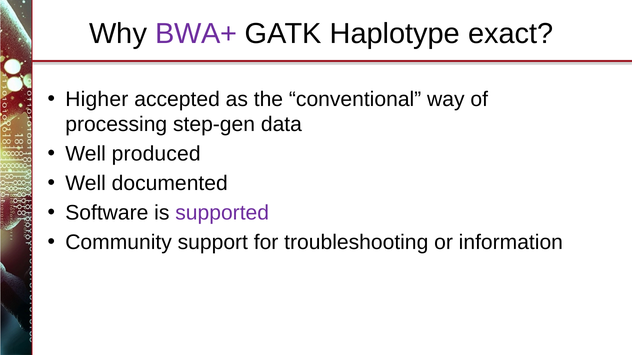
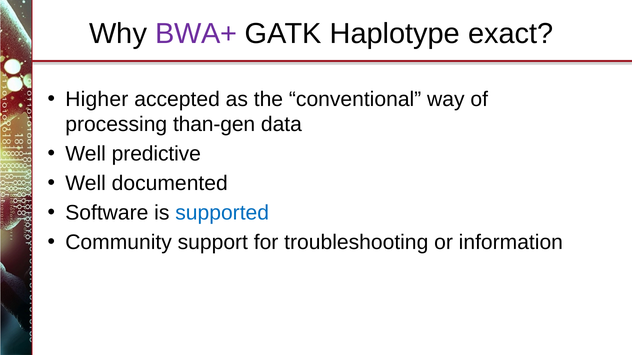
step-gen: step-gen -> than-gen (214, 125)
produced: produced -> predictive (156, 154)
supported colour: purple -> blue (222, 213)
